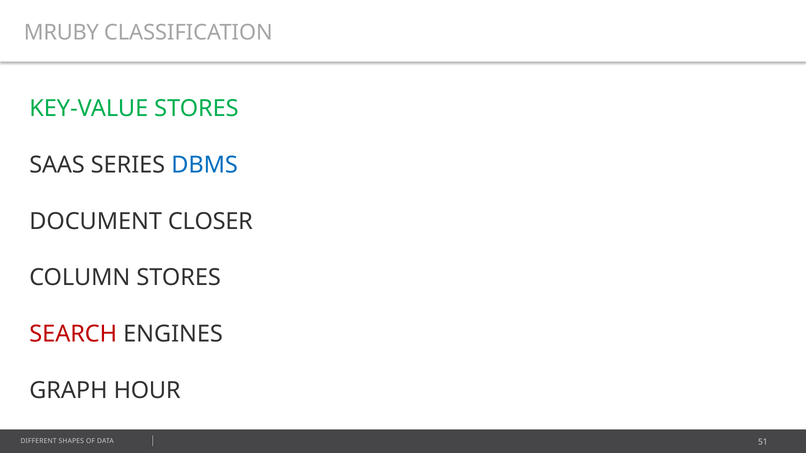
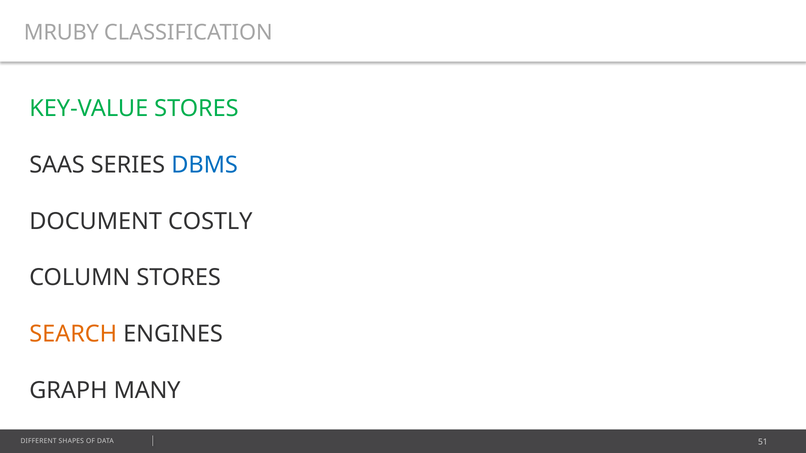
CLOSER: CLOSER -> COSTLY (210, 221)
SEARCH colour: red -> orange (73, 334)
HOUR: HOUR -> MANY (147, 391)
